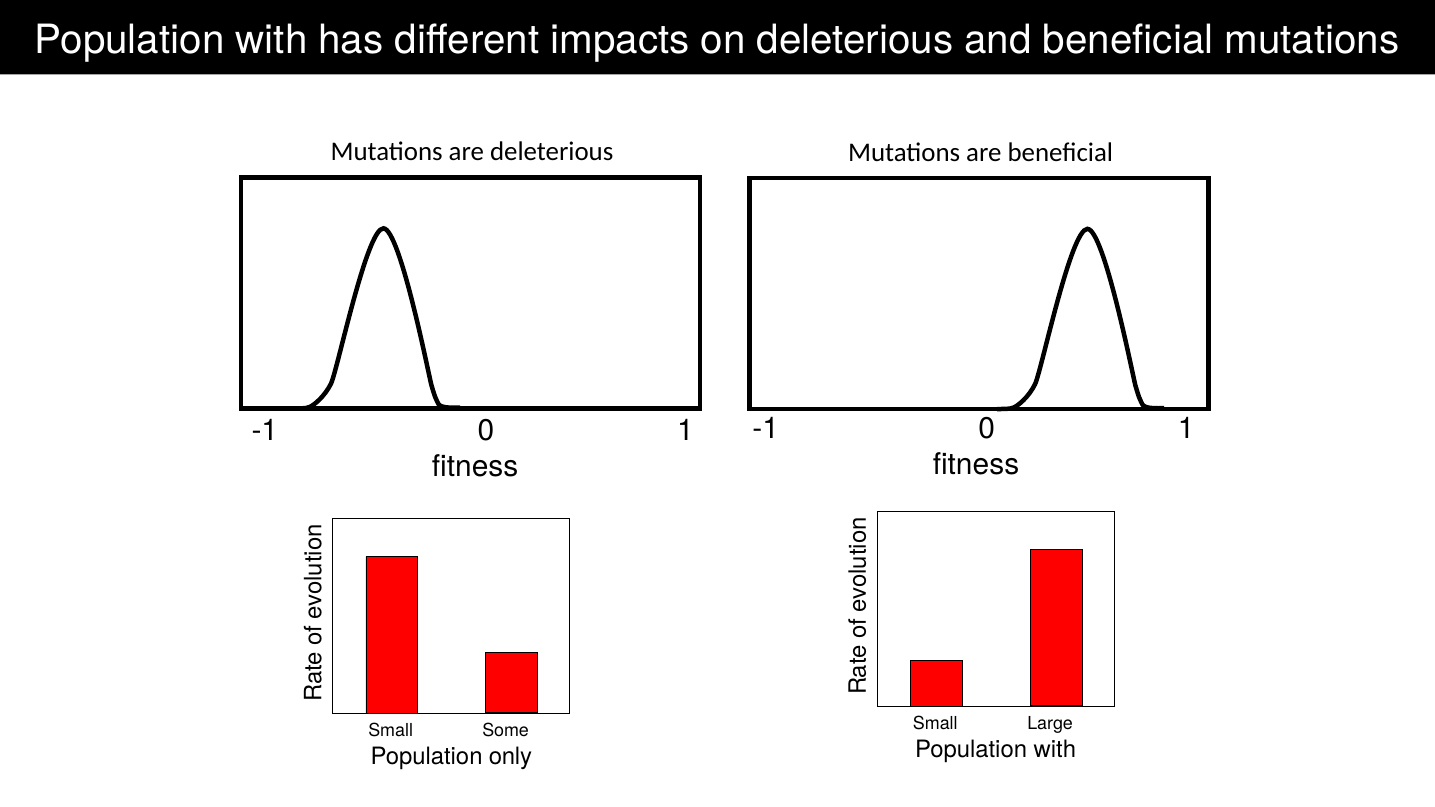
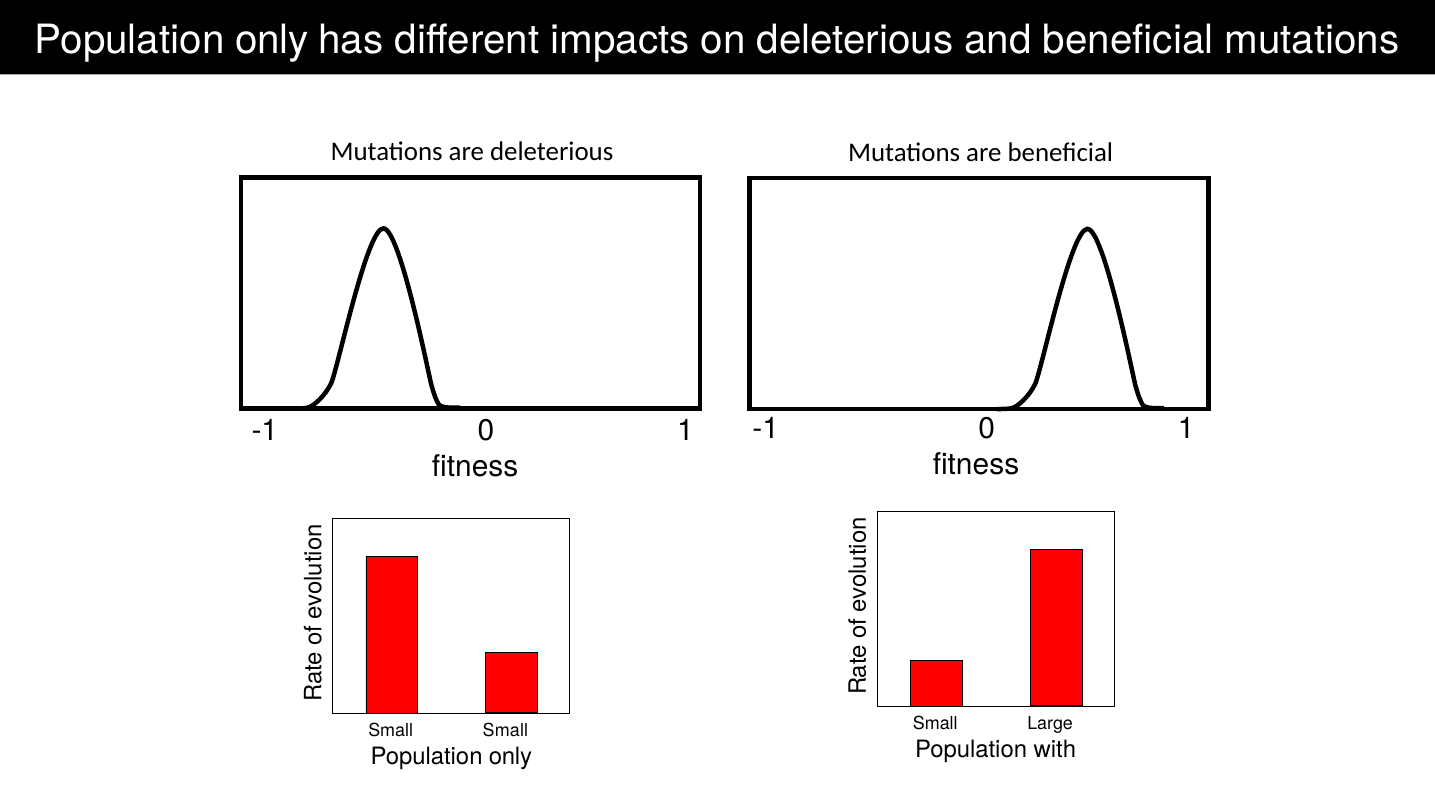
with: with -> only (272, 40)
Small Some: Some -> Small (505, 731)
